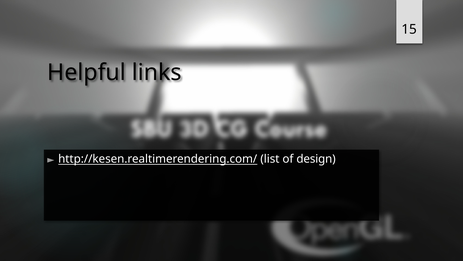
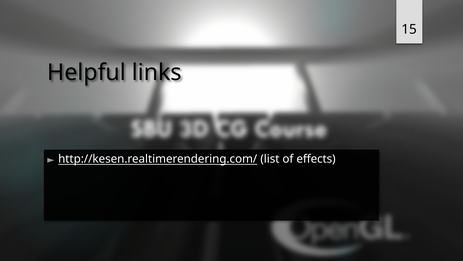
design: design -> effects (316, 159)
